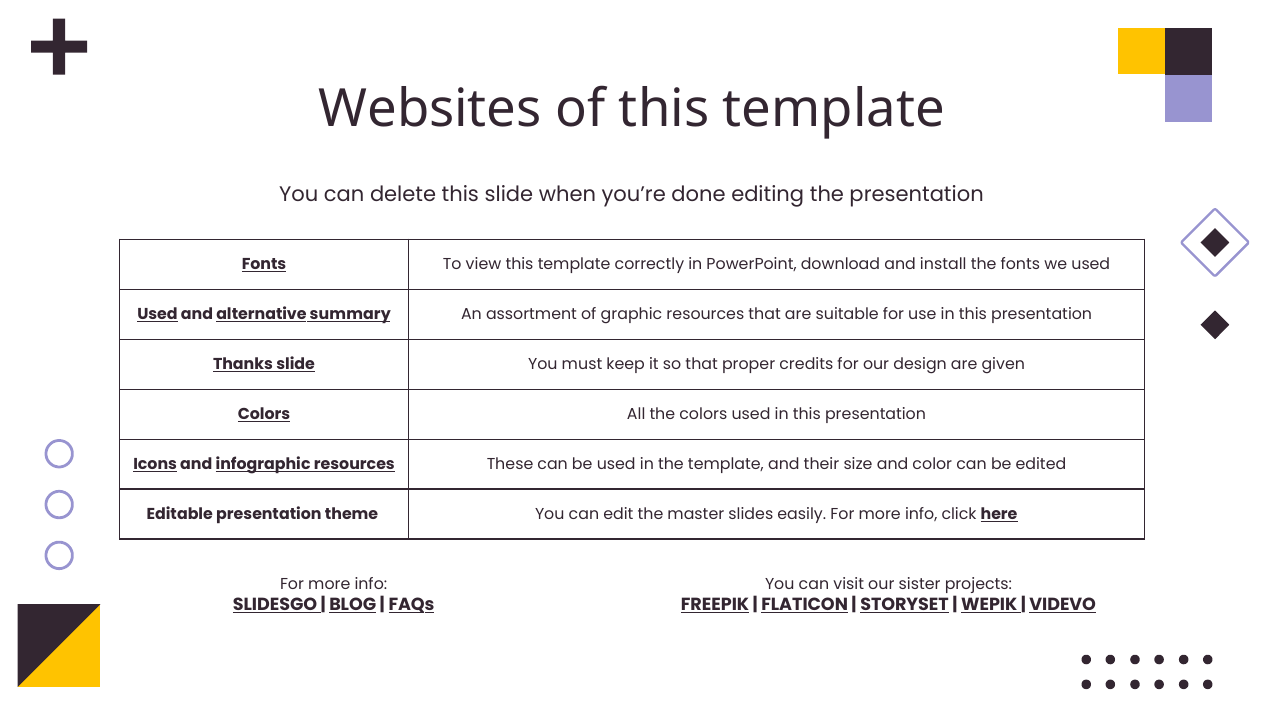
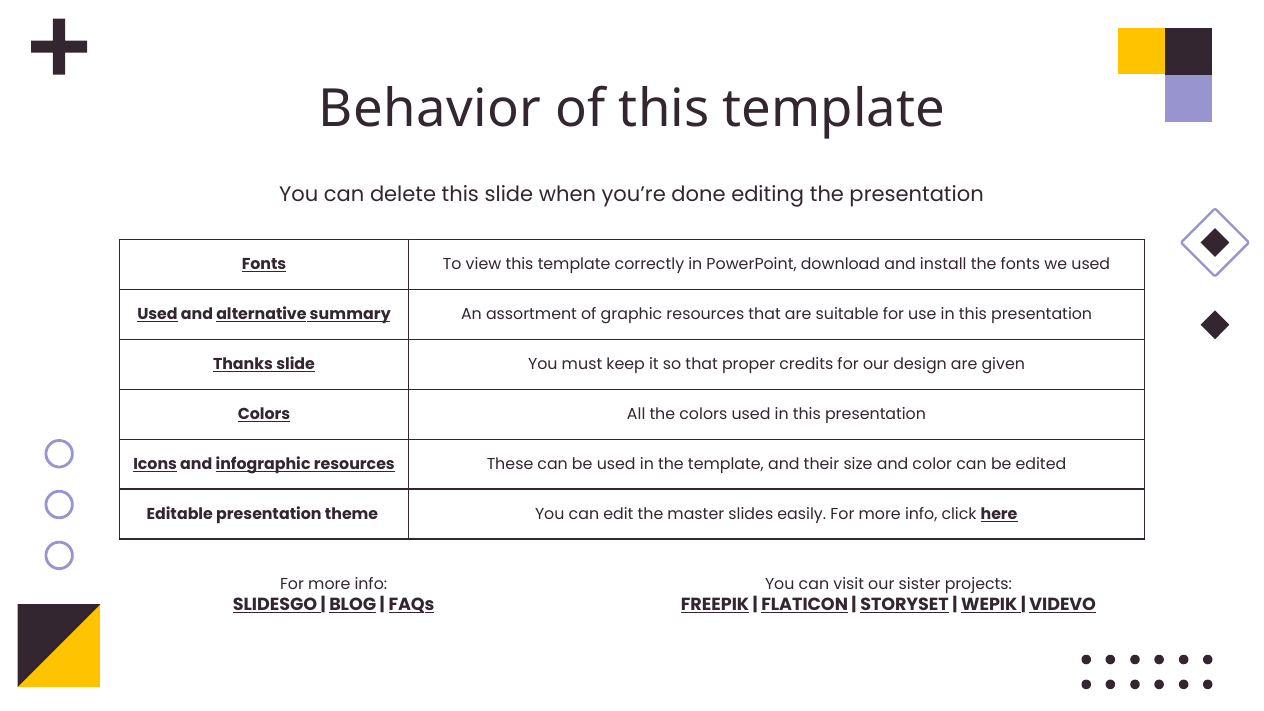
Websites: Websites -> Behavior (430, 109)
